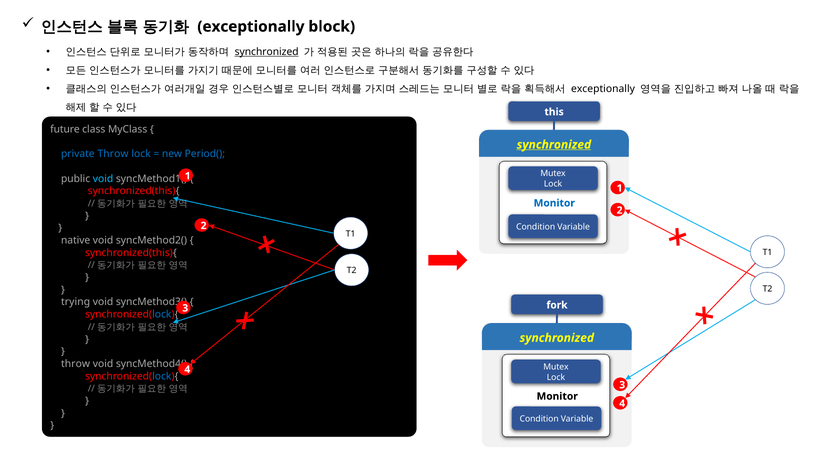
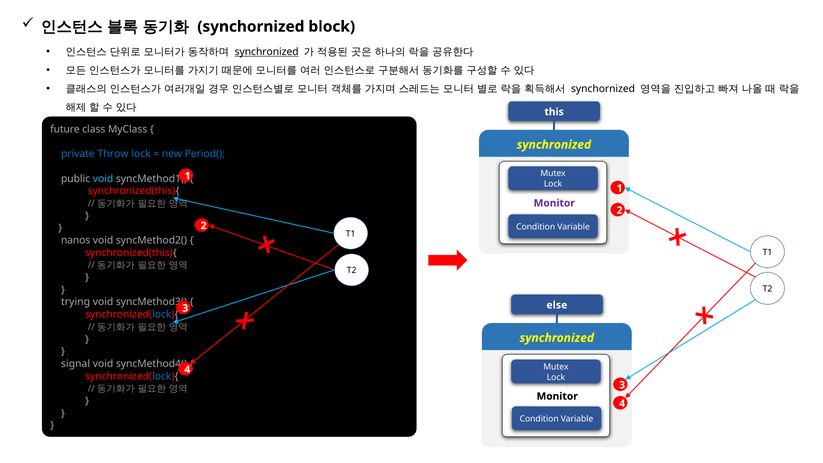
exceptionally: exceptionally -> synchornized (251, 27)
exceptionally: exceptionally -> synchornized (603, 89)
synchronized underline: present -> none (554, 145)
Monitor colour: blue -> purple (554, 203)
native: native -> nanos (76, 240)
fork: fork -> else (557, 305)
throw: throw -> signal (76, 364)
